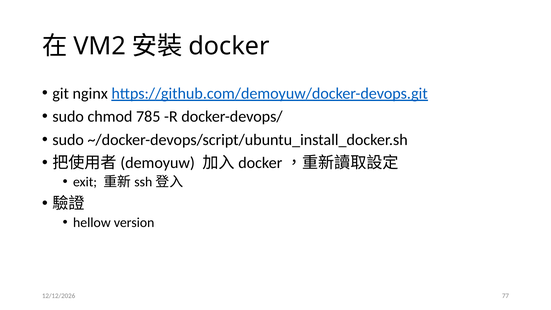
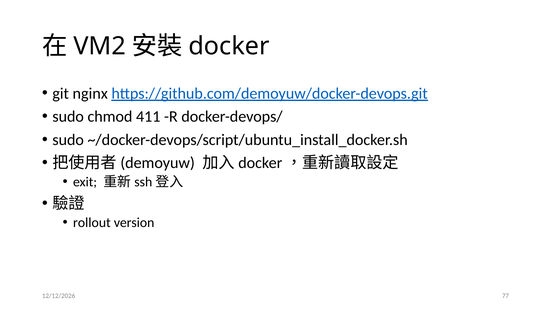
785: 785 -> 411 (148, 117)
hellow: hellow -> rollout (92, 223)
